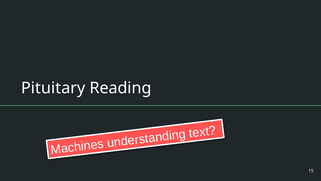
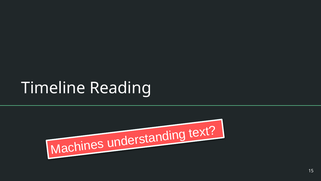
Pituitary: Pituitary -> Timeline (53, 88)
